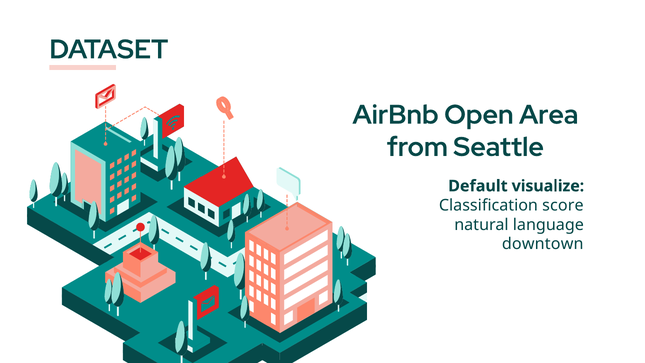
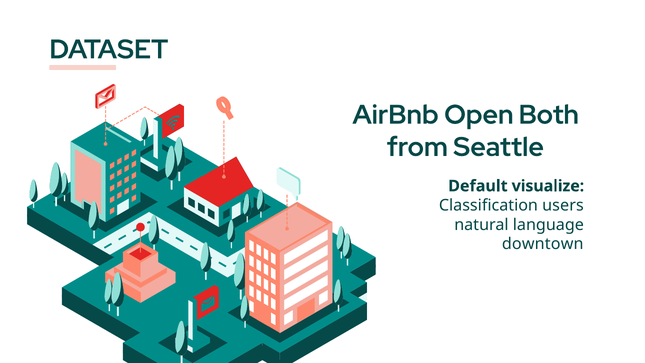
Area: Area -> Both (549, 115)
score: score -> users (563, 205)
